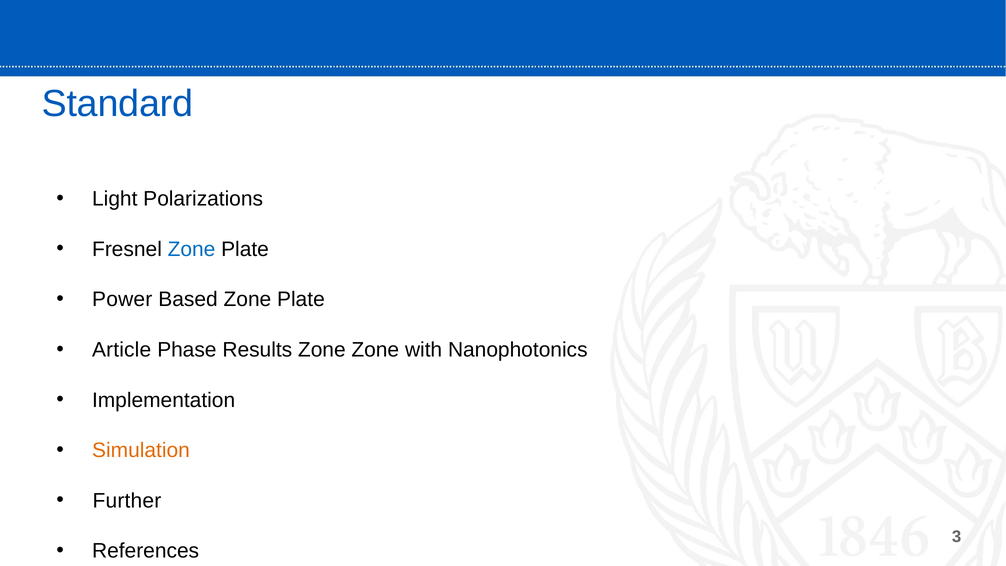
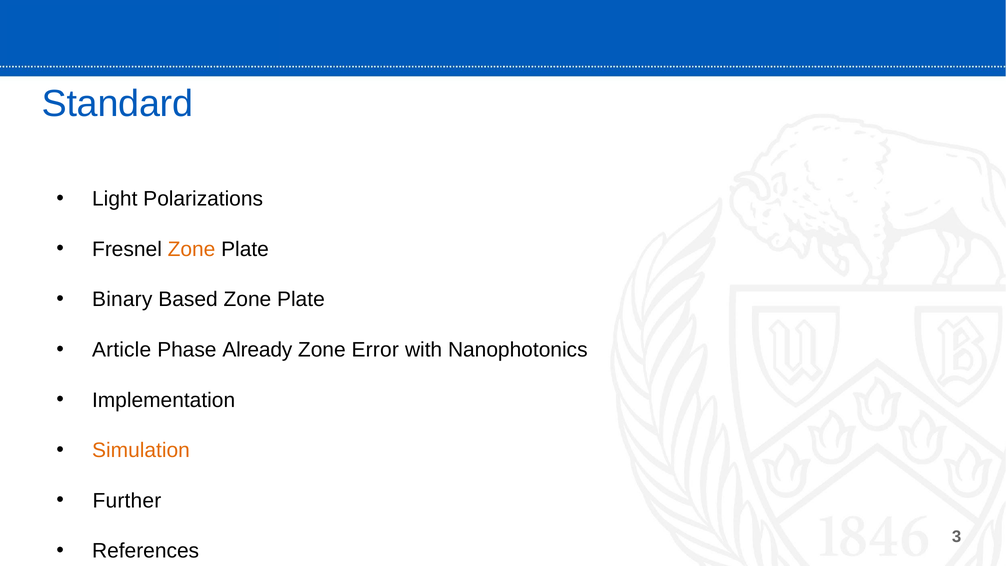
Zone colour: blue -> orange (191, 249)
Power: Power -> Binary (122, 299)
Results: Results -> Already (257, 350)
Zone Zone: Zone -> Error (375, 350)
